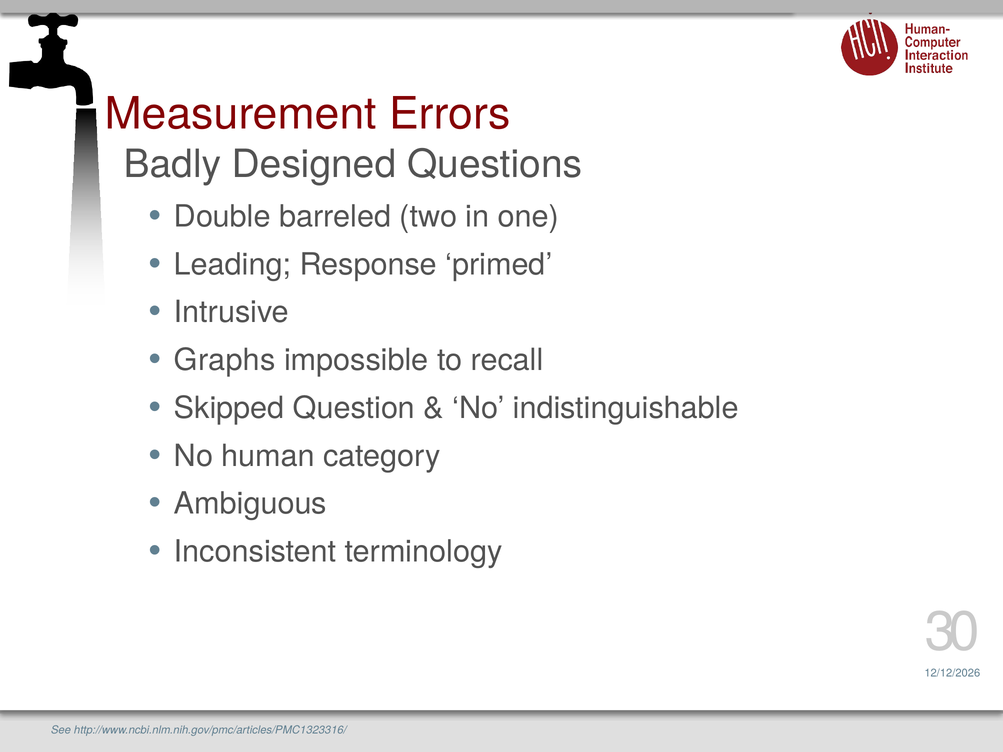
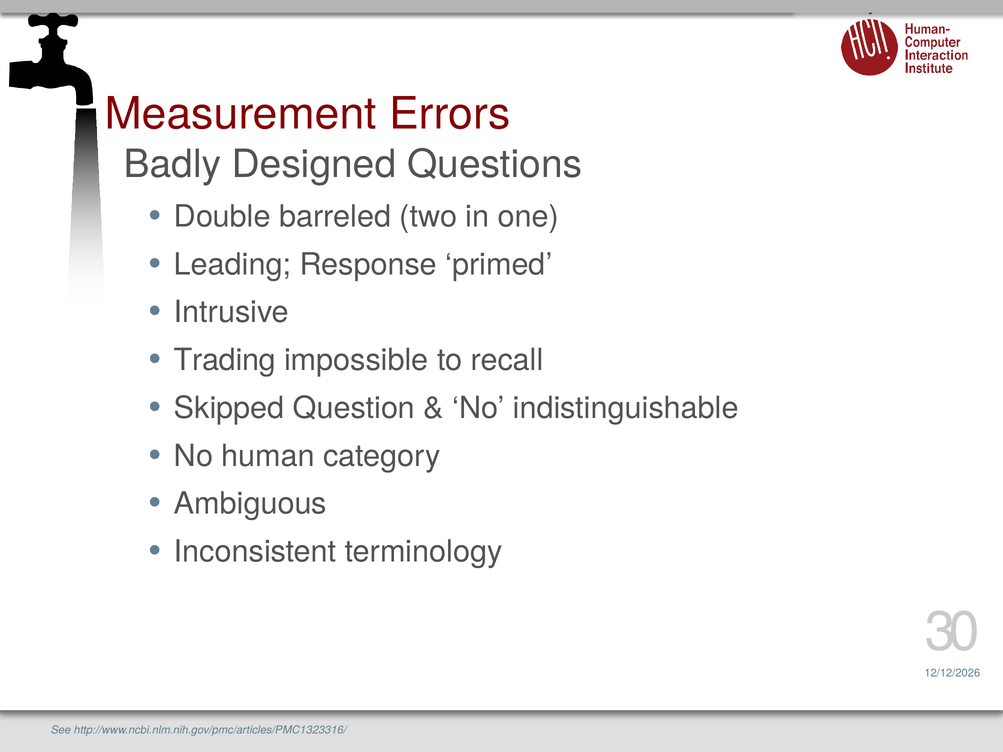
Graphs: Graphs -> Trading (225, 360)
